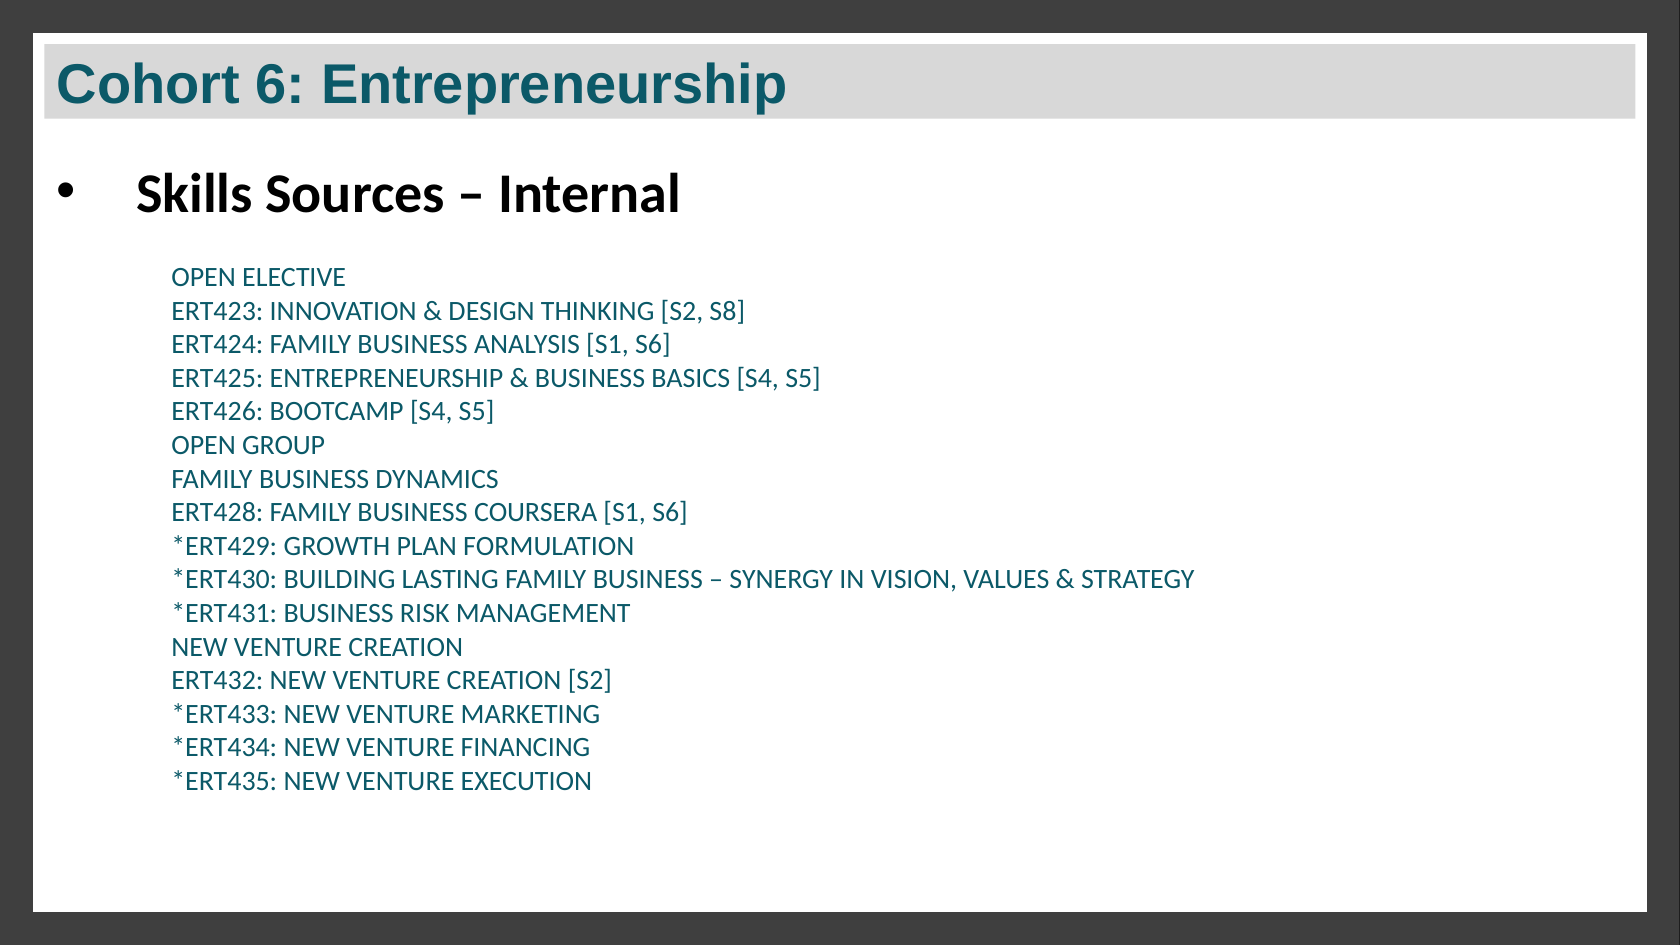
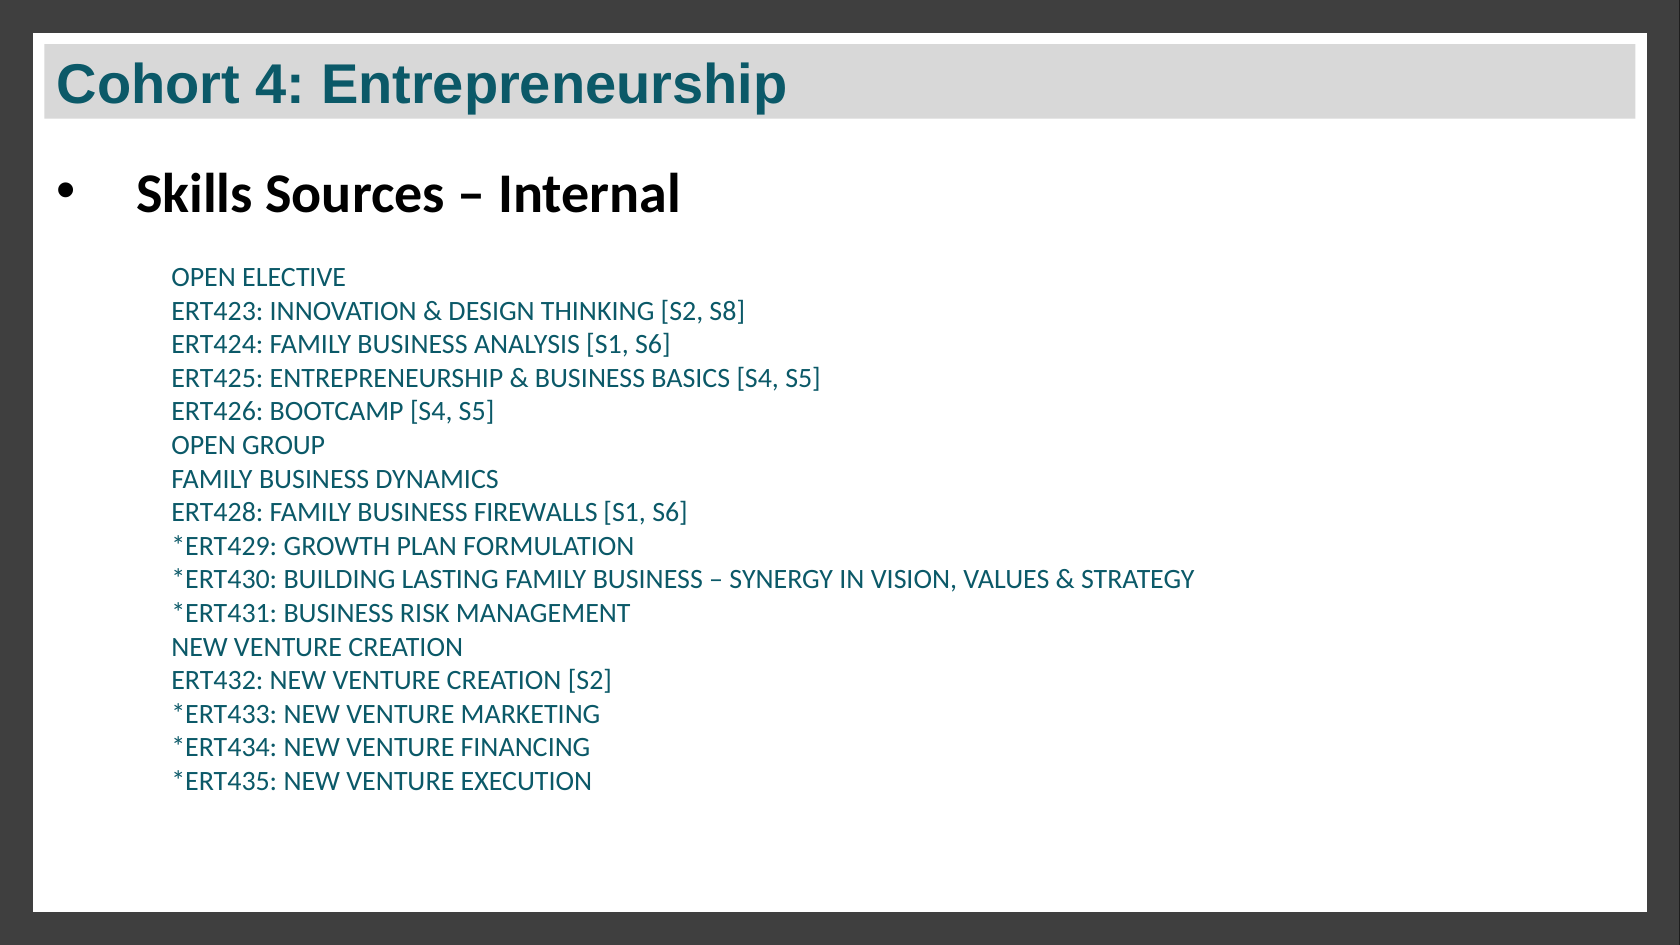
6: 6 -> 4 (281, 85)
COURSERA: COURSERA -> FIREWALLS (536, 512)
